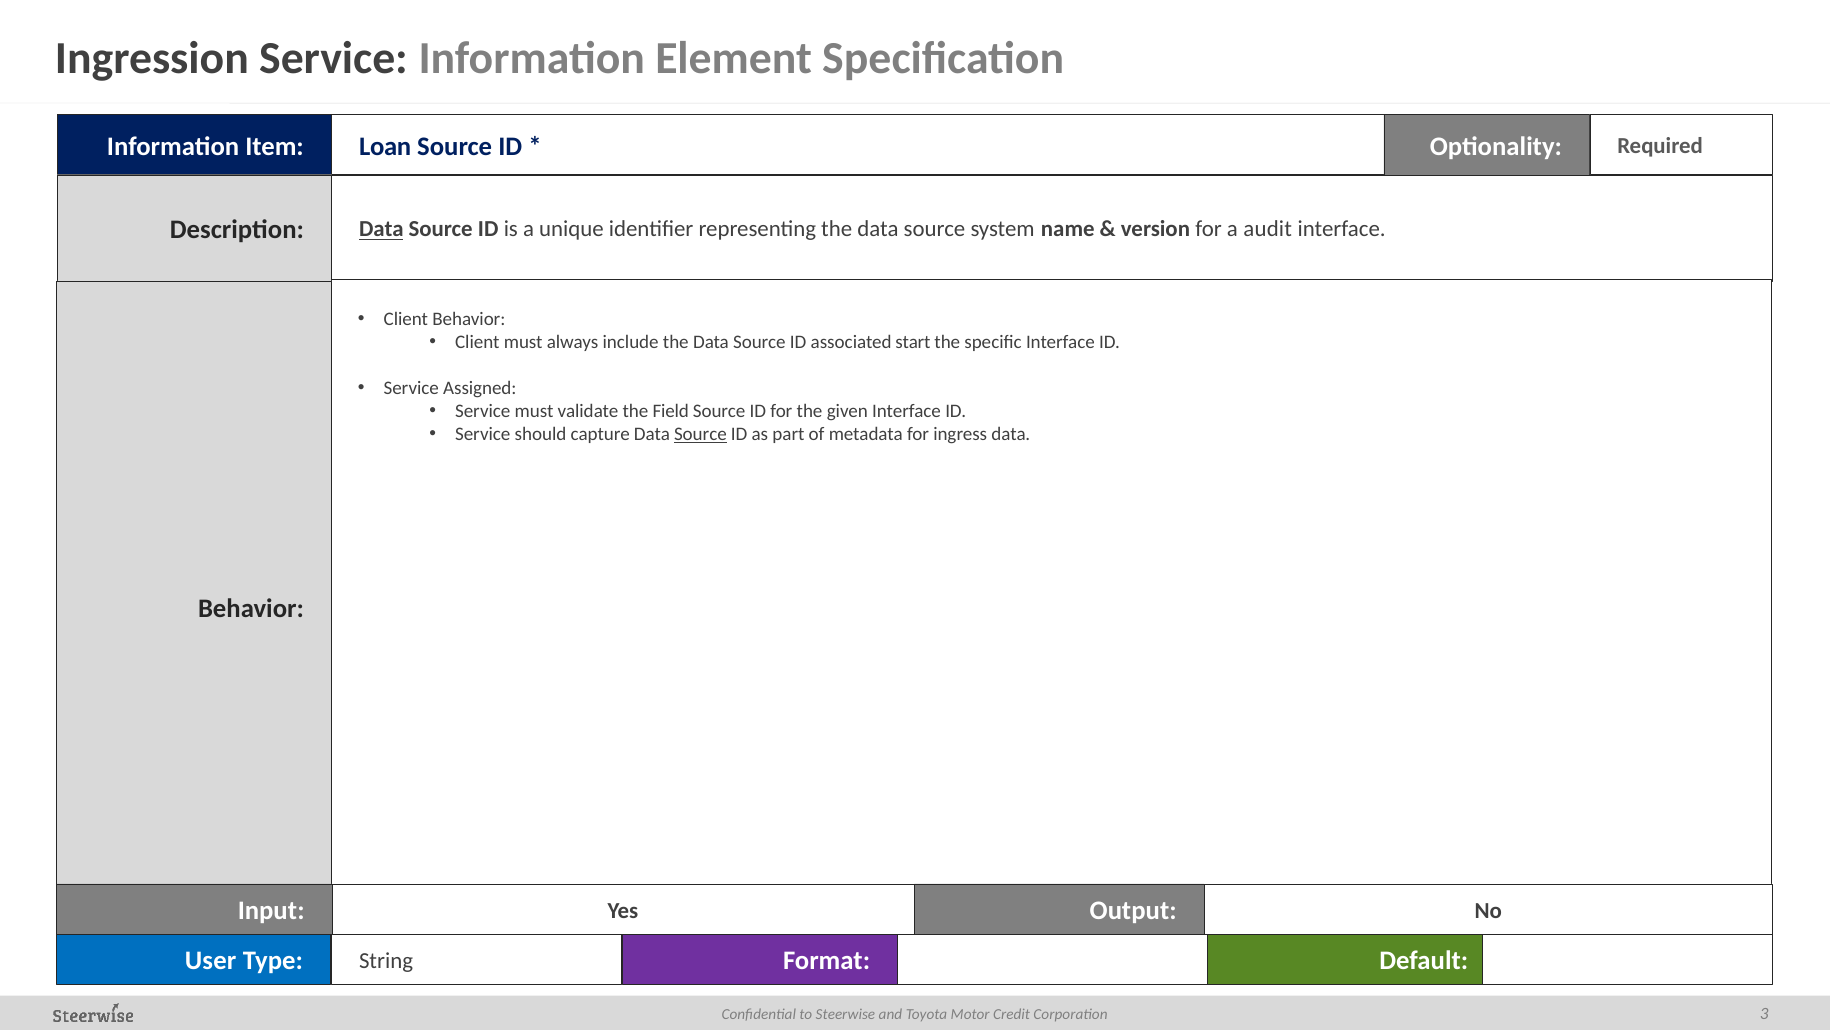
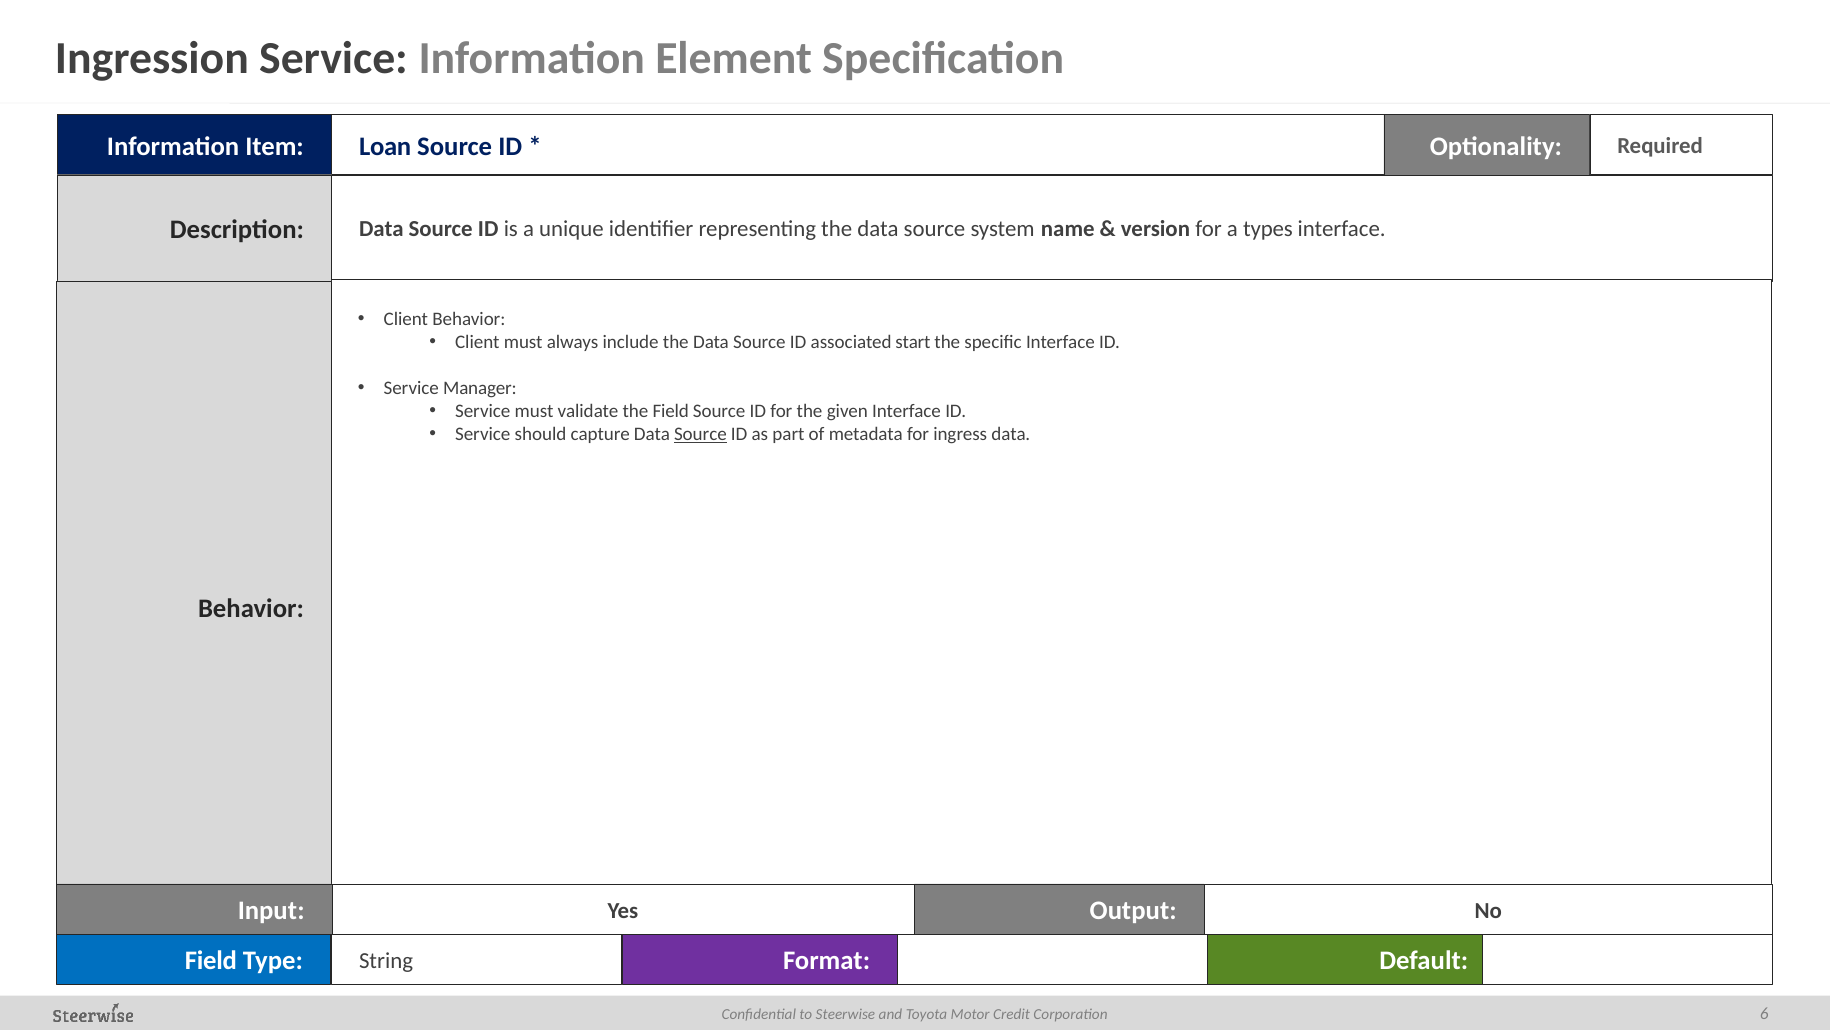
Data underline: present -> none (381, 229)
audit: audit -> types (1268, 229)
Assigned: Assigned -> Manager (480, 388)
User: User -> Field (211, 960)
3: 3 -> 6 (1764, 1013)
